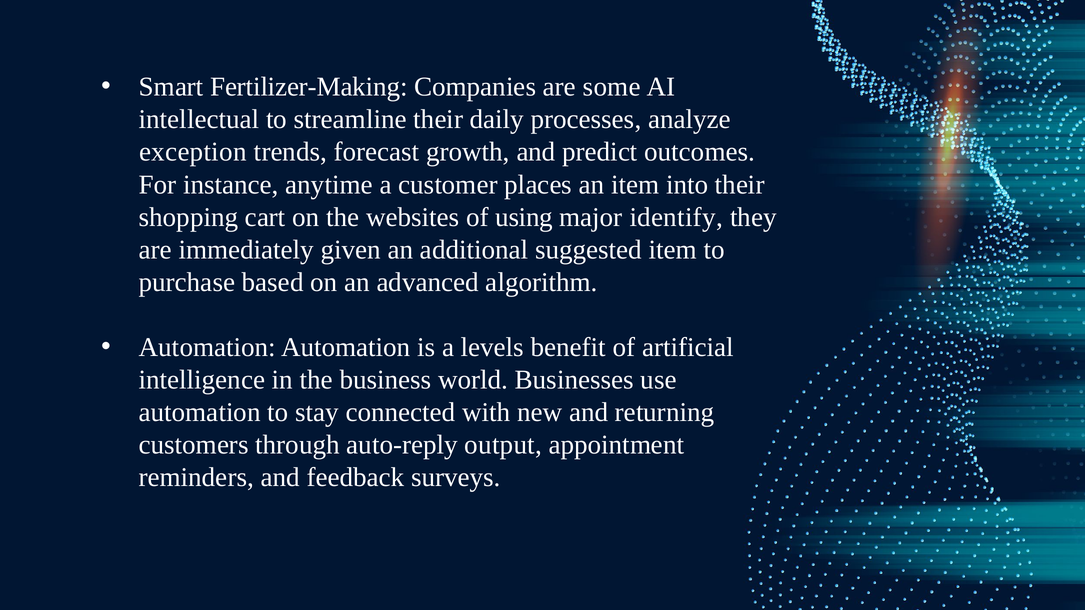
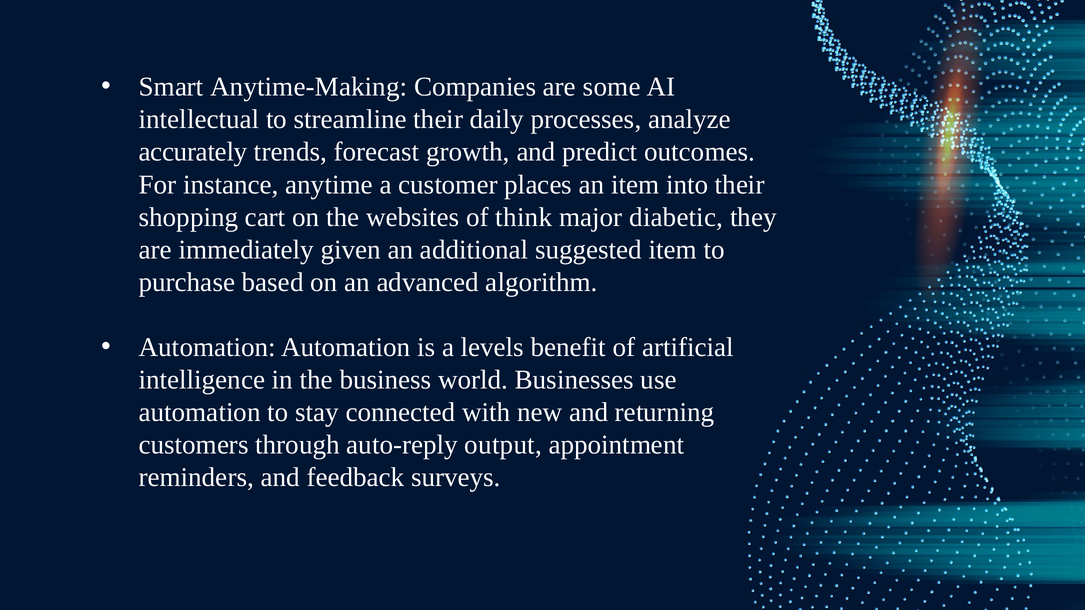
Fertilizer-Making: Fertilizer-Making -> Anytime-Making (309, 87)
exception: exception -> accurately (193, 152)
using: using -> think (524, 217)
identify: identify -> diabetic (676, 217)
